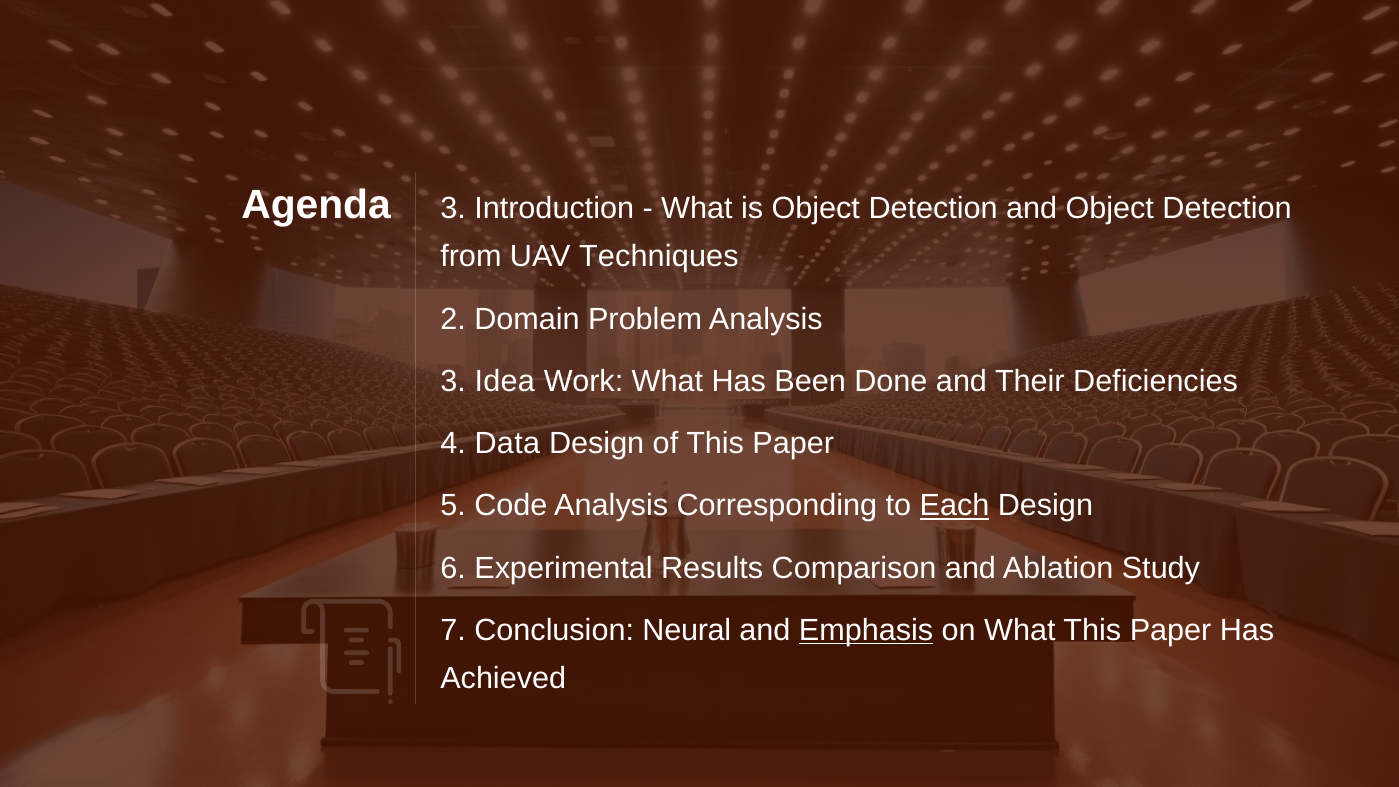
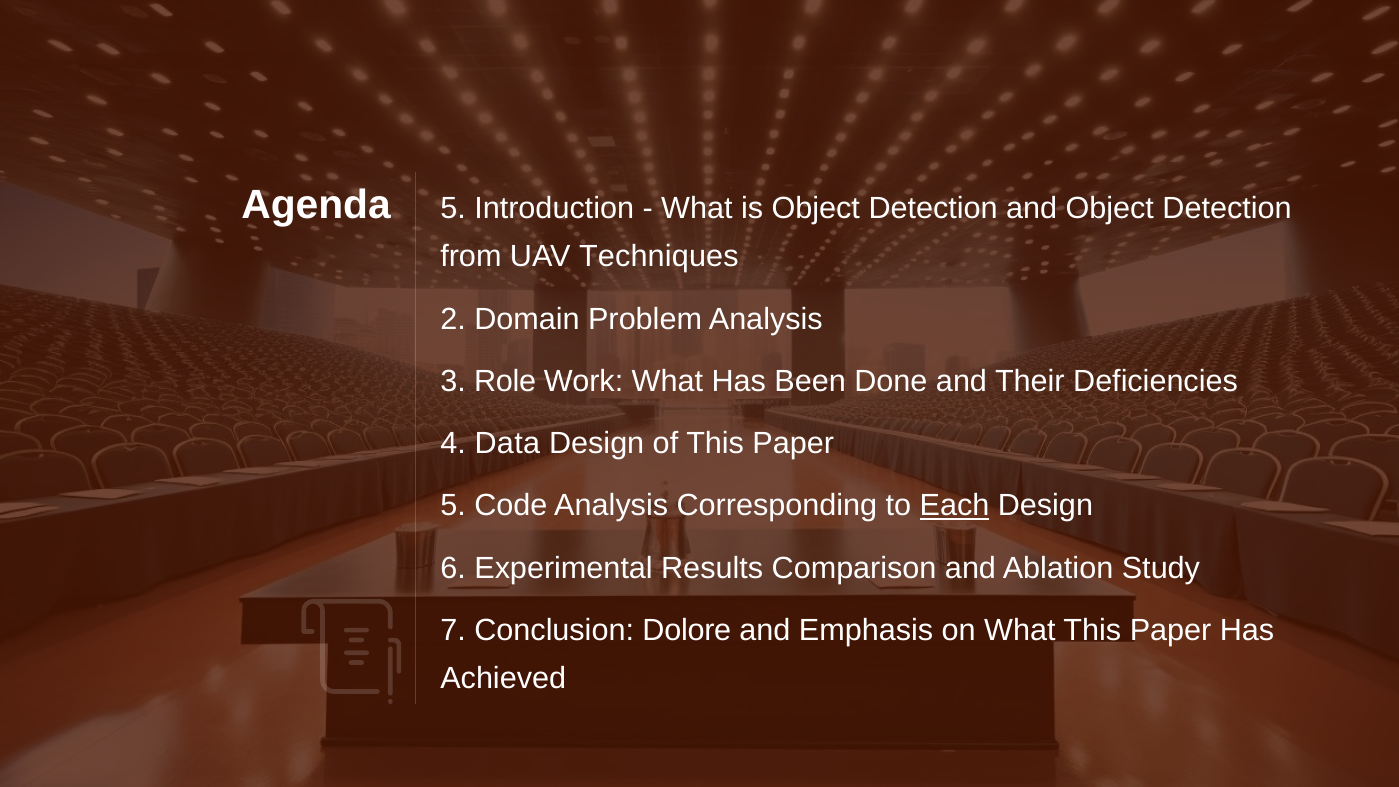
Agenda 3: 3 -> 5 (453, 209)
Idea: Idea -> Role (505, 381)
Neural: Neural -> Dolore (687, 630)
Emphasis underline: present -> none (866, 630)
